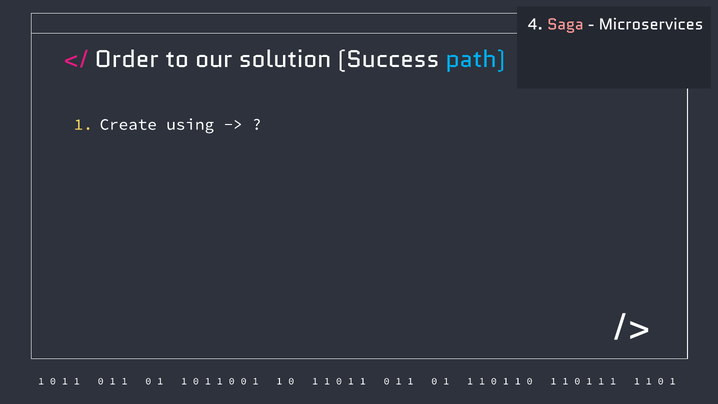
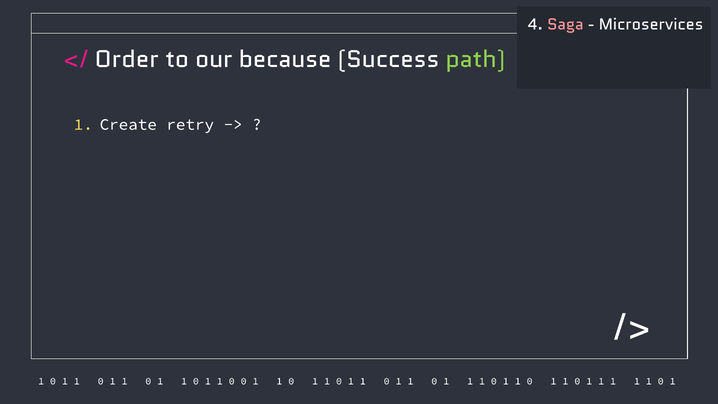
solution: solution -> because (285, 59)
path colour: light blue -> light green (475, 59)
using: using -> retry (190, 124)
